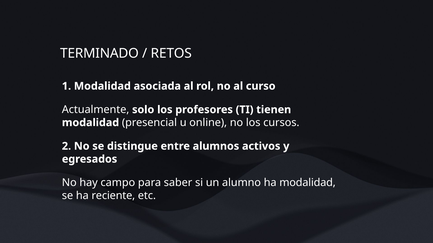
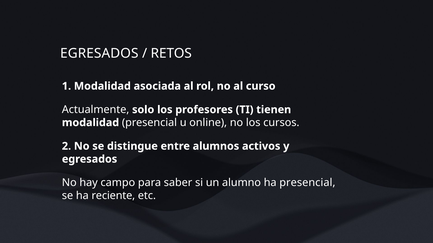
TERMINADO: TERMINADO -> EGRESADOS (99, 53)
ha modalidad: modalidad -> presencial (307, 183)
